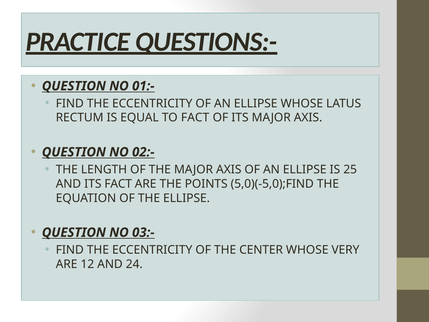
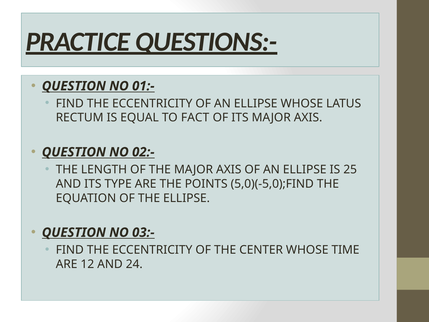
ITS FACT: FACT -> TYPE (118, 184)
VERY: VERY -> TIME (345, 250)
